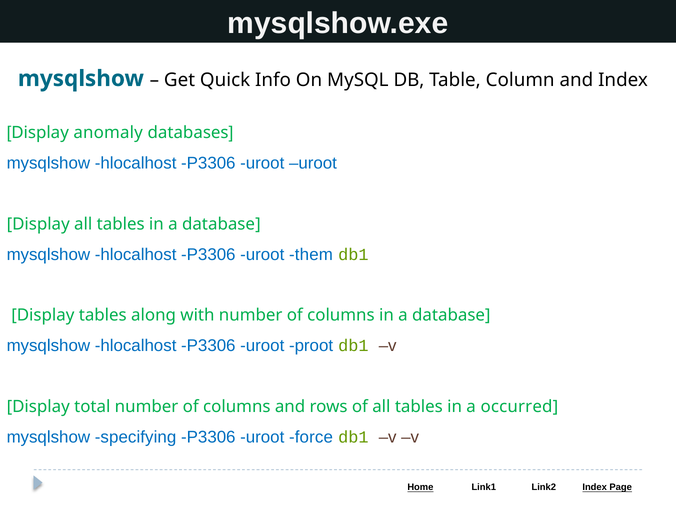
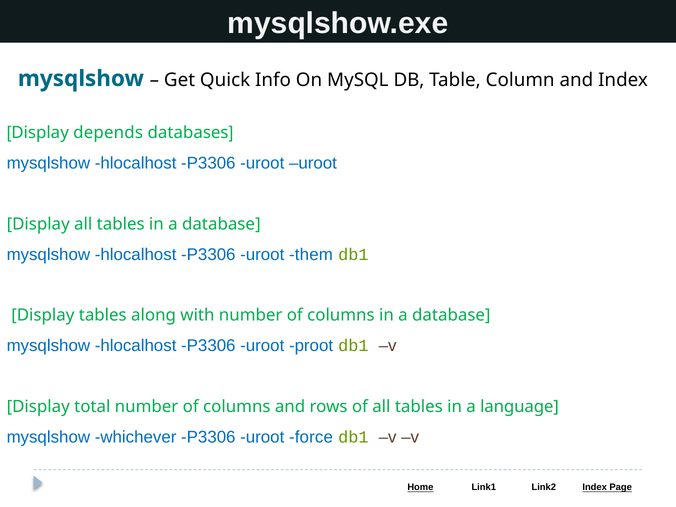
anomaly: anomaly -> depends (108, 133)
occurred: occurred -> language (520, 407)
specifying: specifying -> whichever (136, 437)
